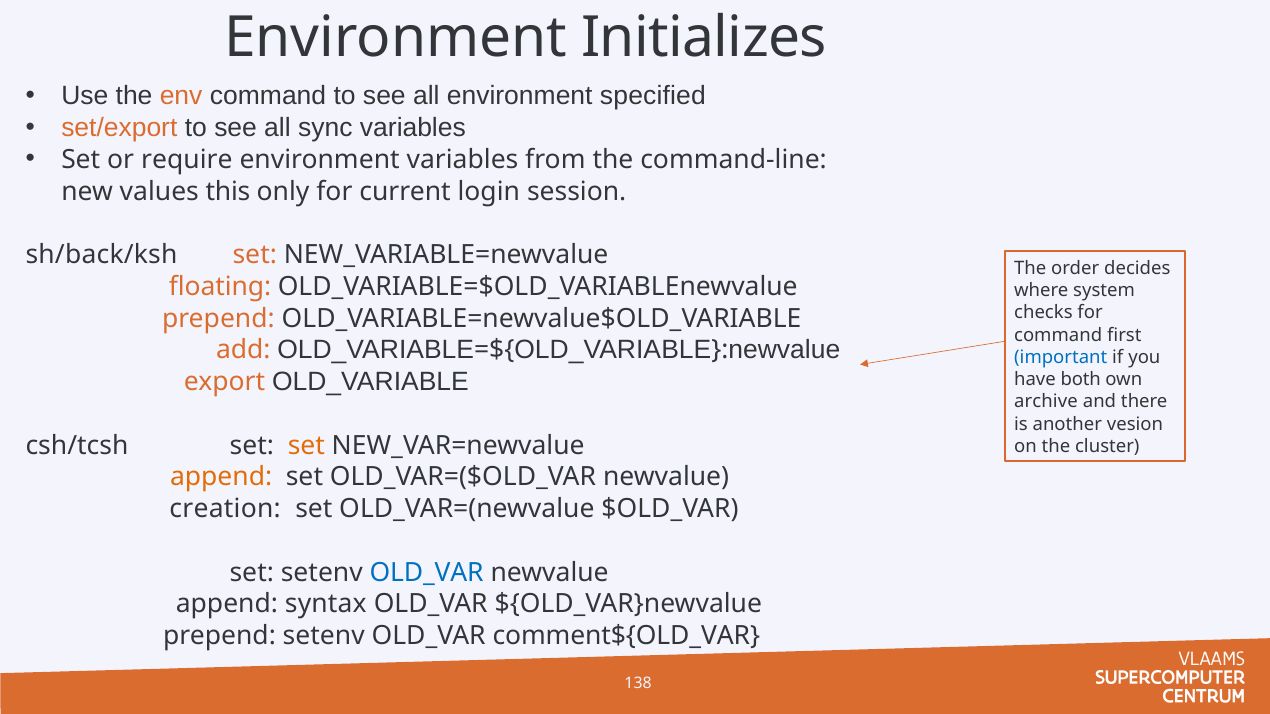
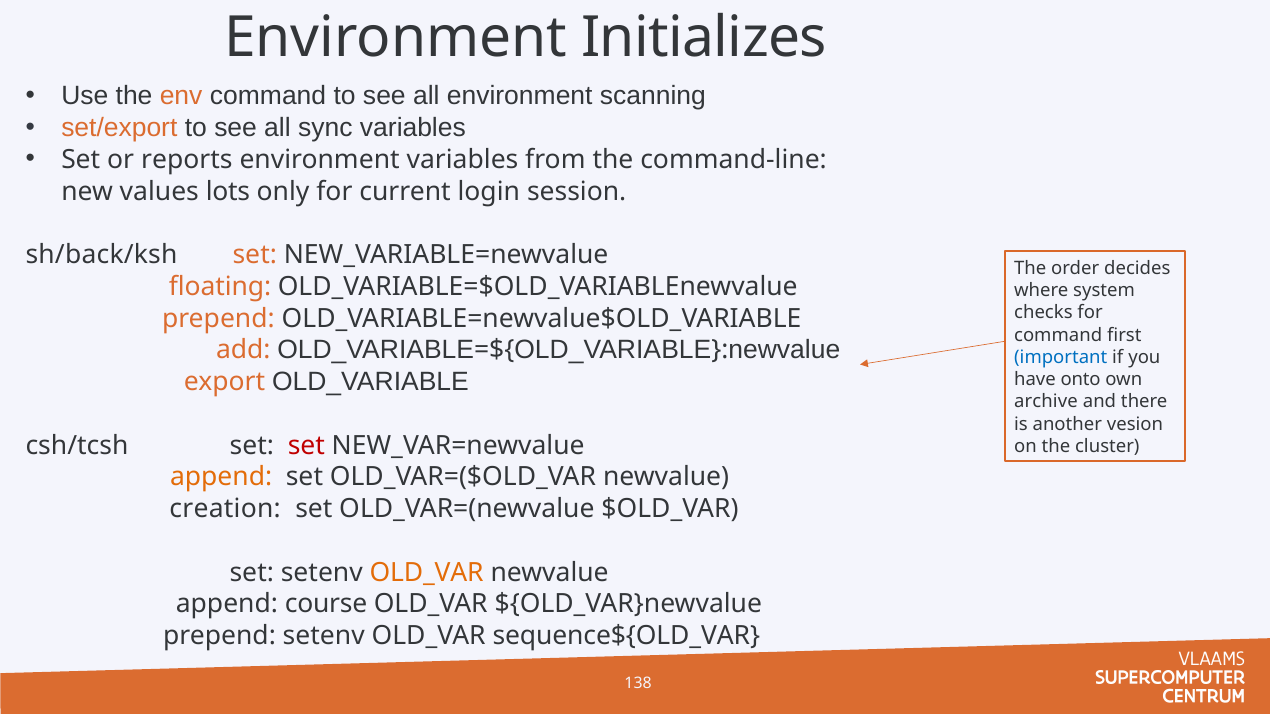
specified: specified -> scanning (653, 96)
require: require -> reports (187, 160)
this: this -> lots (228, 192)
both: both -> onto (1081, 380)
set colour: orange -> red (306, 446)
OLD_VAR colour: blue -> orange (427, 573)
syntax: syntax -> course (326, 604)
comment${OLD_VAR: comment${OLD_VAR -> sequence${OLD_VAR (626, 636)
